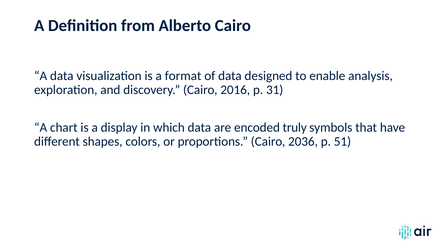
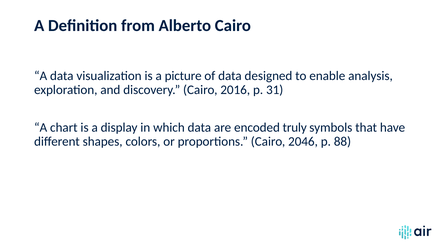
format: format -> picture (183, 76)
2036: 2036 -> 2046 (303, 142)
51: 51 -> 88 (342, 142)
